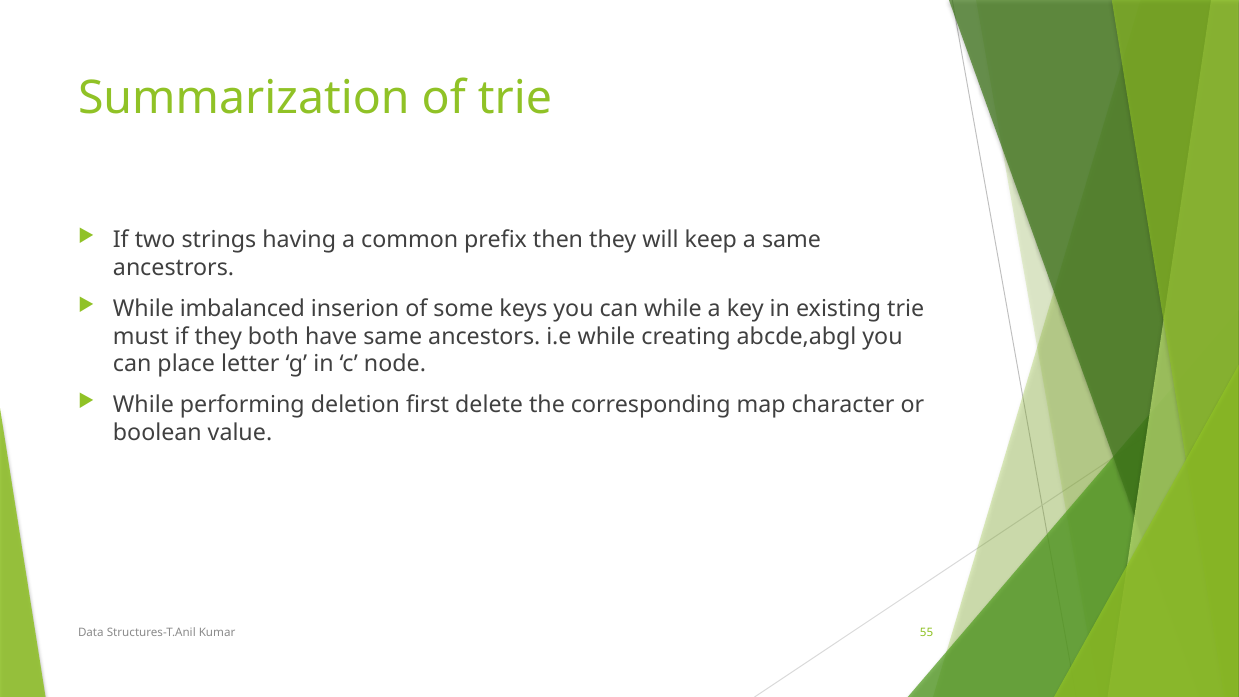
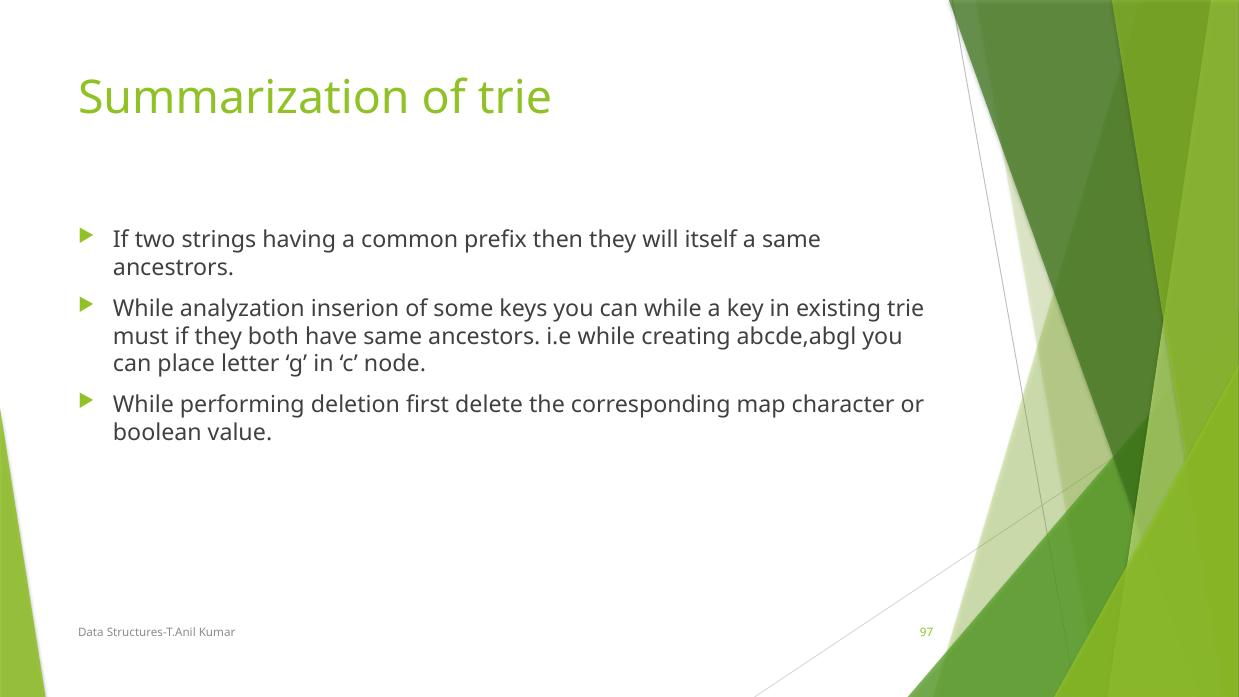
keep: keep -> itself (711, 240)
imbalanced: imbalanced -> analyzation (242, 308)
55: 55 -> 97 (927, 632)
